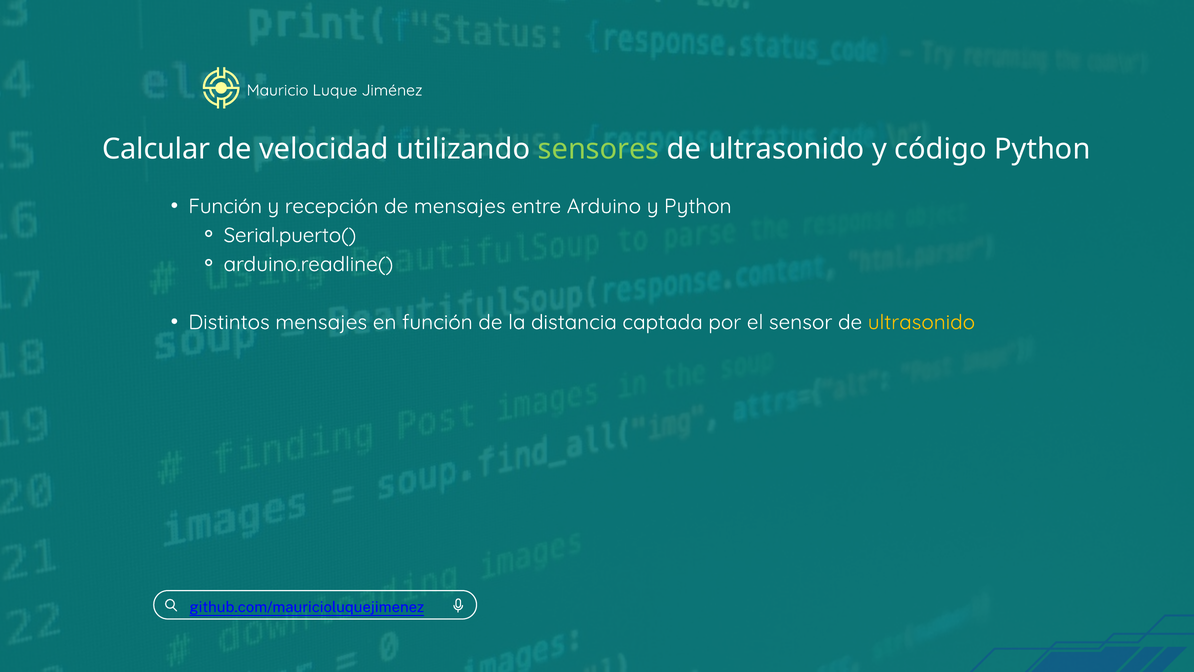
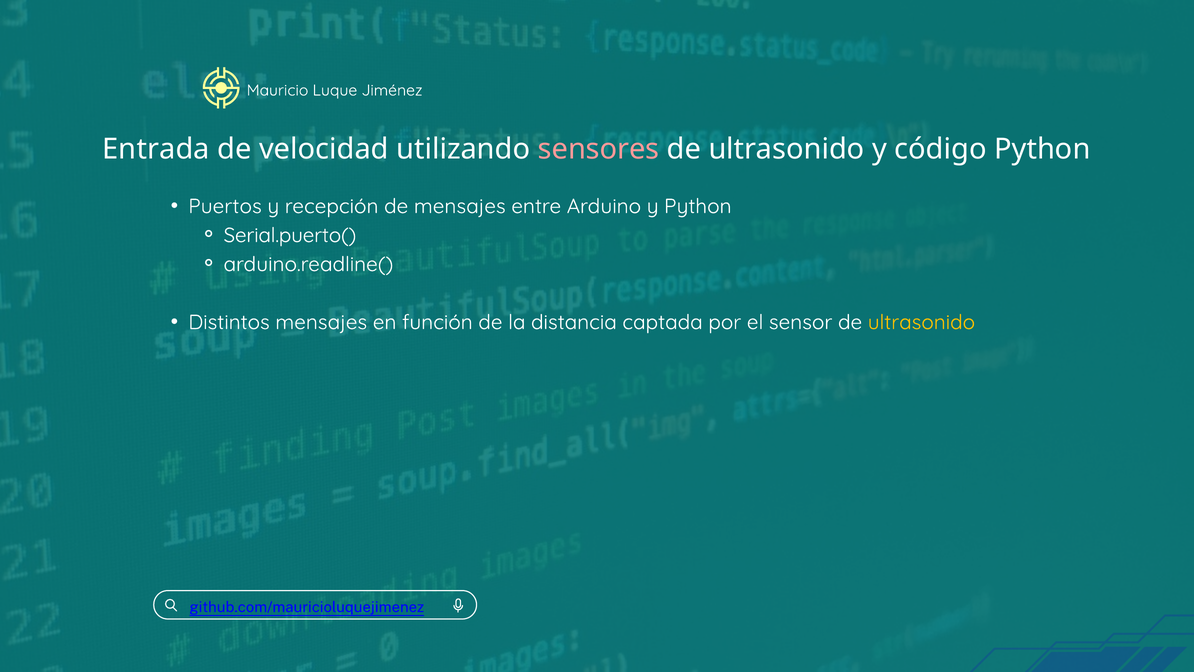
Calcular: Calcular -> Entrada (156, 149)
sensores colour: light green -> pink (599, 149)
Función: Función -> Puertos (225, 206)
